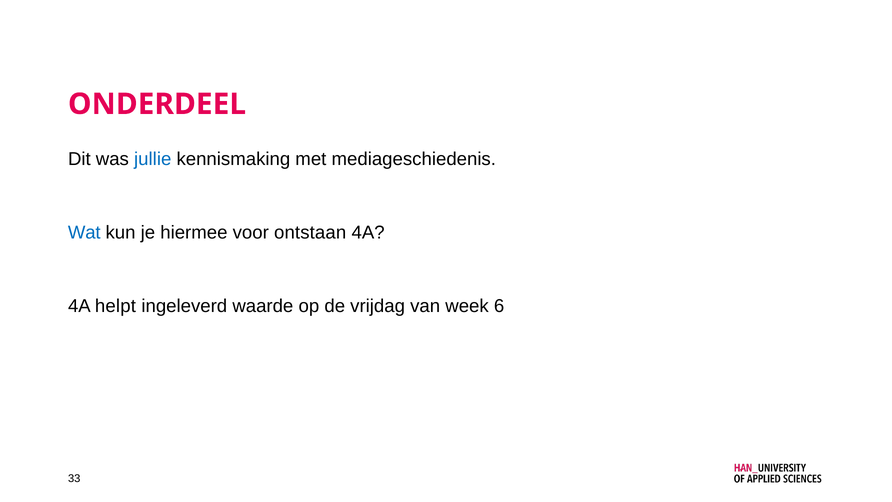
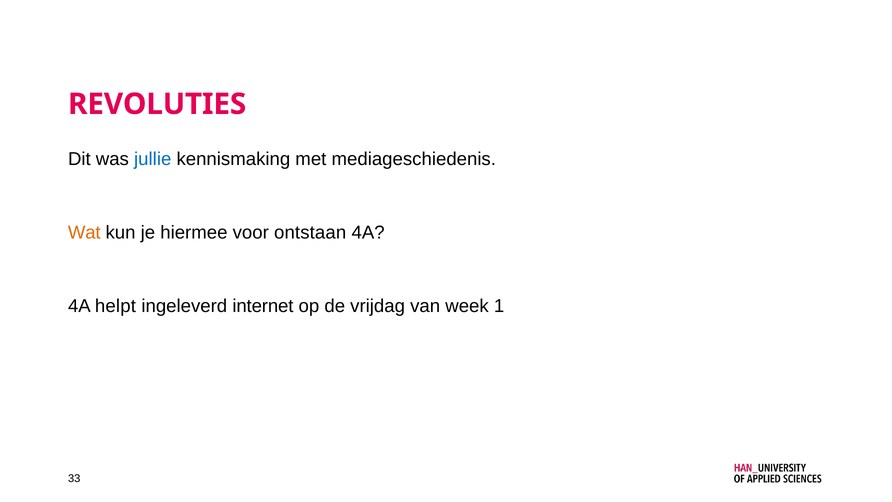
ONDERDEEL: ONDERDEEL -> REVOLUTIES (157, 104)
Wat colour: blue -> orange (84, 232)
waarde: waarde -> internet (263, 306)
6: 6 -> 1 (499, 306)
